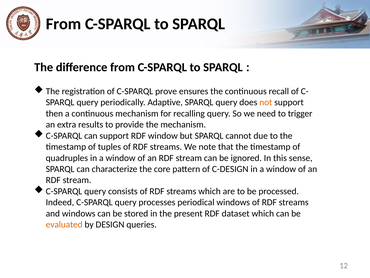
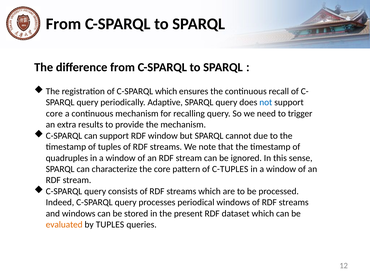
C-SPARQL prove: prove -> which (166, 91)
not colour: orange -> blue (266, 102)
then: then -> core (54, 113)
C-DESIGN: C-DESIGN -> C-TUPLES (230, 169)
by DESIGN: DESIGN -> TUPLES (110, 224)
